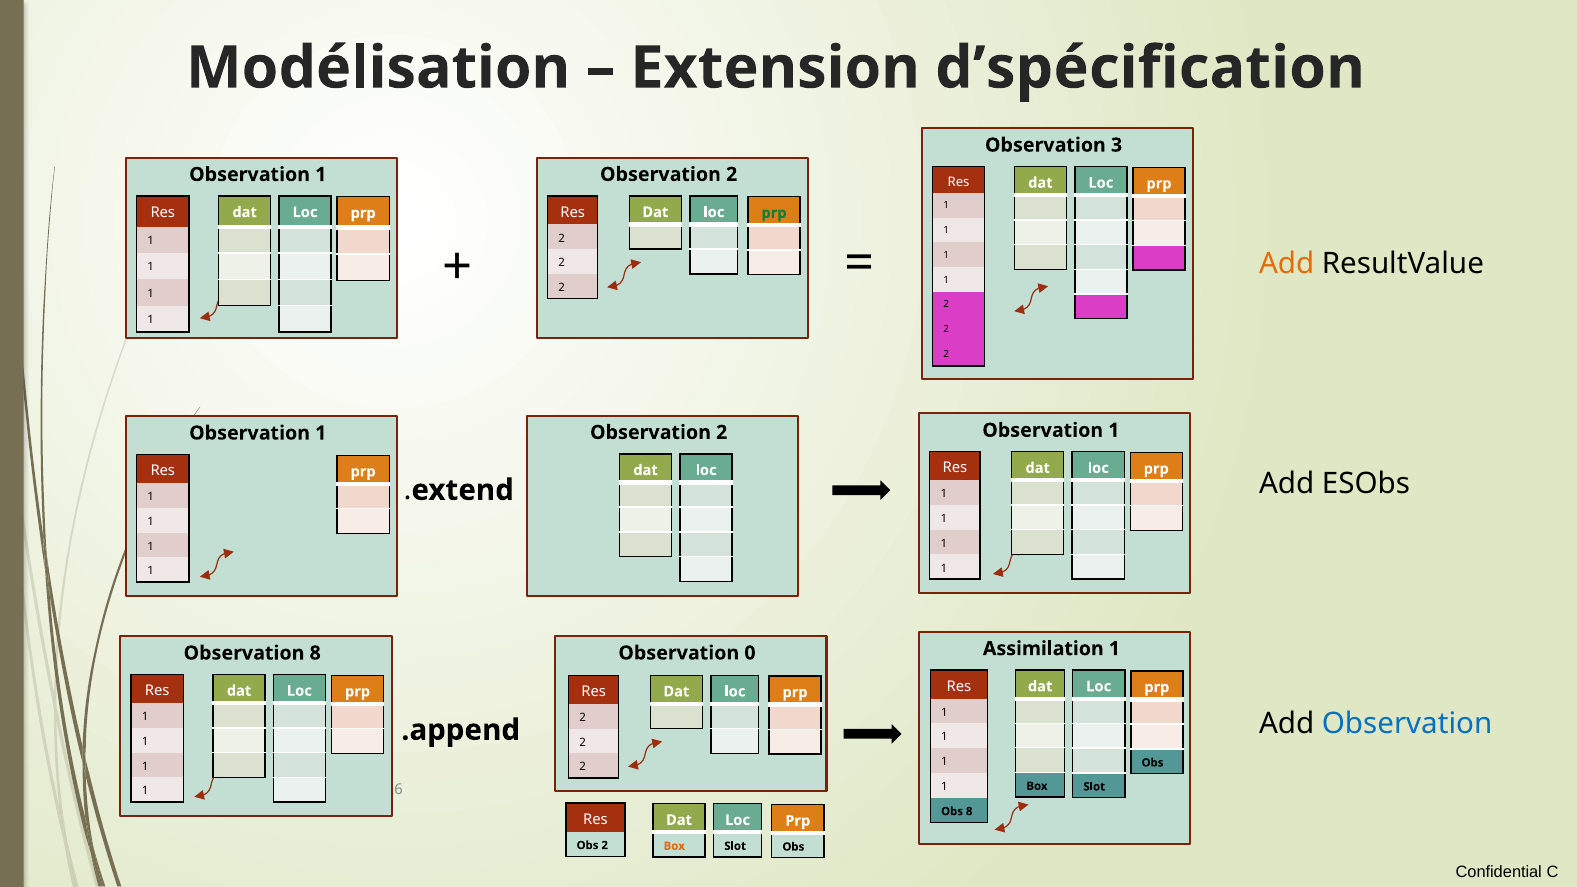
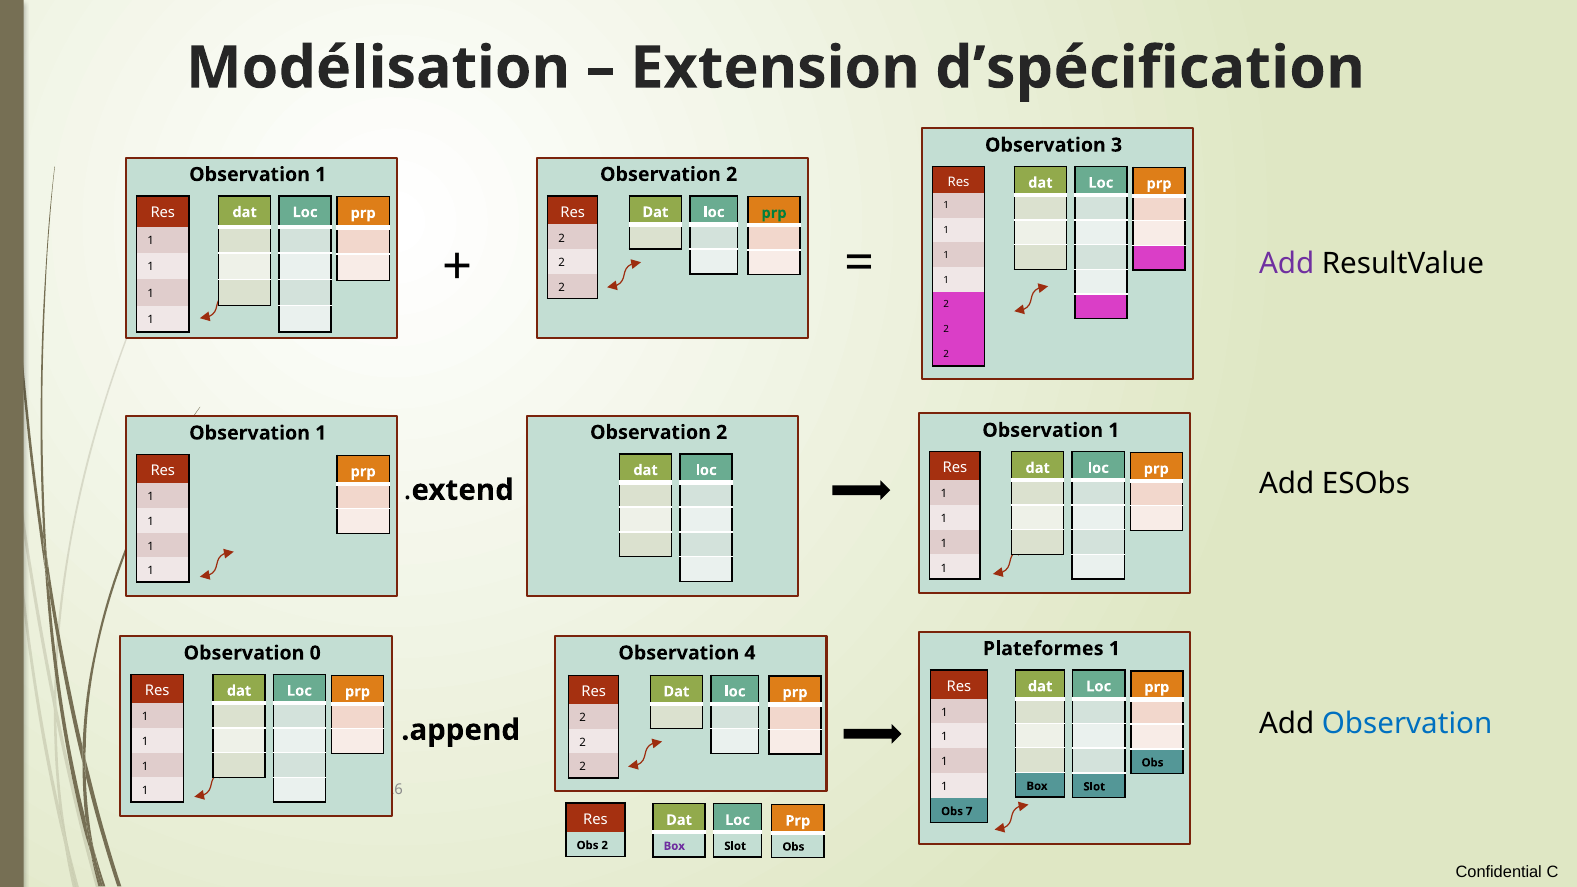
Add colour: orange -> purple (1287, 263)
Assimilation: Assimilation -> Plateformes (1043, 649)
Observation 8: 8 -> 0 (315, 653)
0: 0 -> 4 (750, 653)
Obs 8: 8 -> 7 (969, 811)
Box colour: orange -> purple (674, 846)
